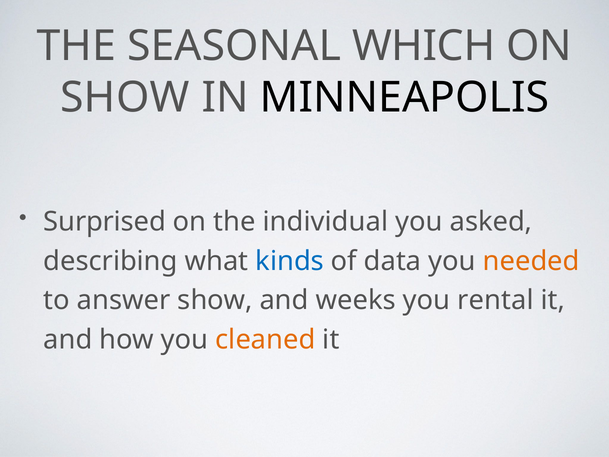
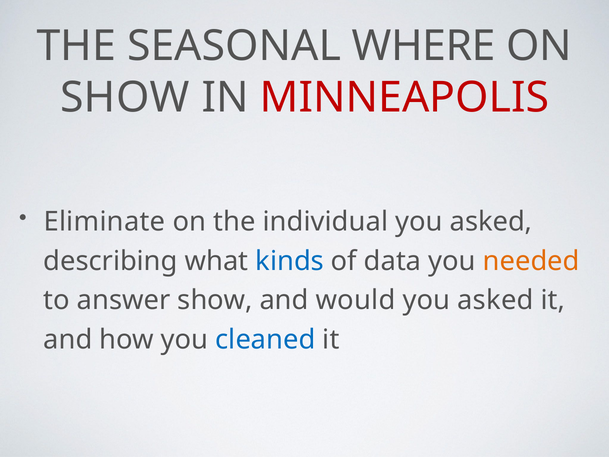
WHICH: WHICH -> WHERE (424, 46)
MINNEAPOLIS colour: black -> red (404, 98)
Surprised: Surprised -> Eliminate (104, 221)
weeks: weeks -> would (356, 300)
rental: rental -> asked (495, 300)
cleaned colour: orange -> blue (265, 340)
